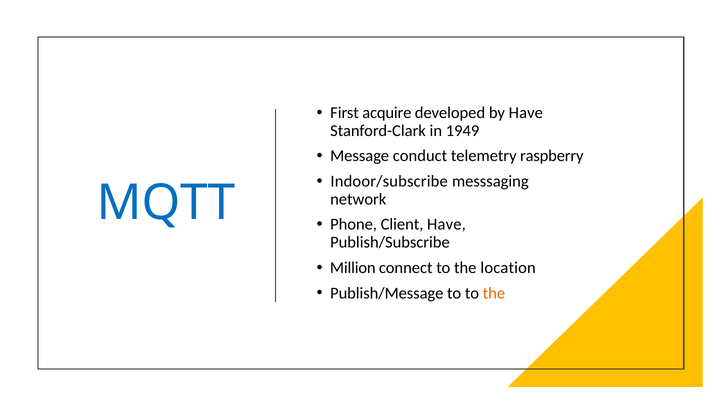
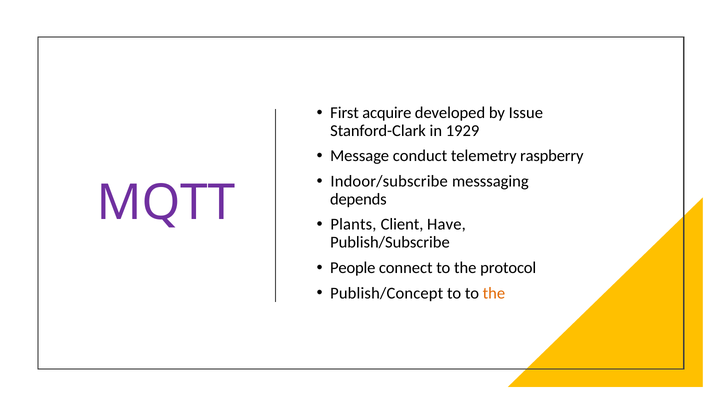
by Have: Have -> Issue (526, 113)
1949: 1949 -> 1929 (463, 131)
MQTT colour: blue -> purple (166, 203)
network: network -> depends (358, 199)
Phone: Phone -> Plants (353, 225)
Million: Million -> People (353, 268)
location: location -> protocol (508, 268)
Publish/Message: Publish/Message -> Publish/Concept (387, 293)
